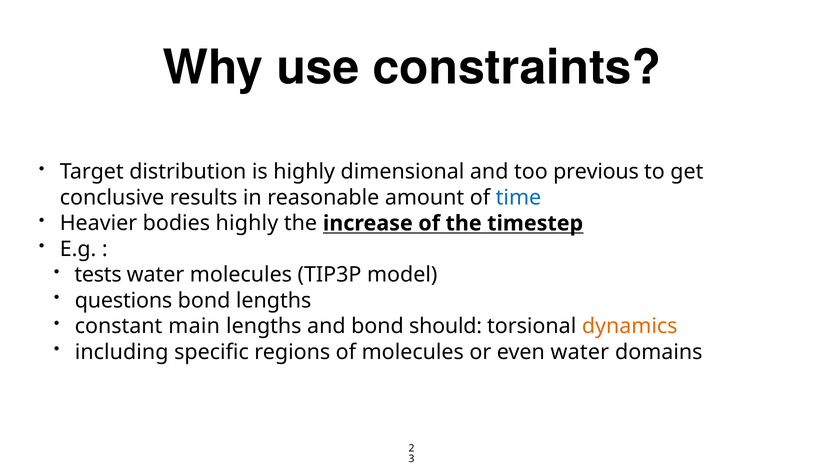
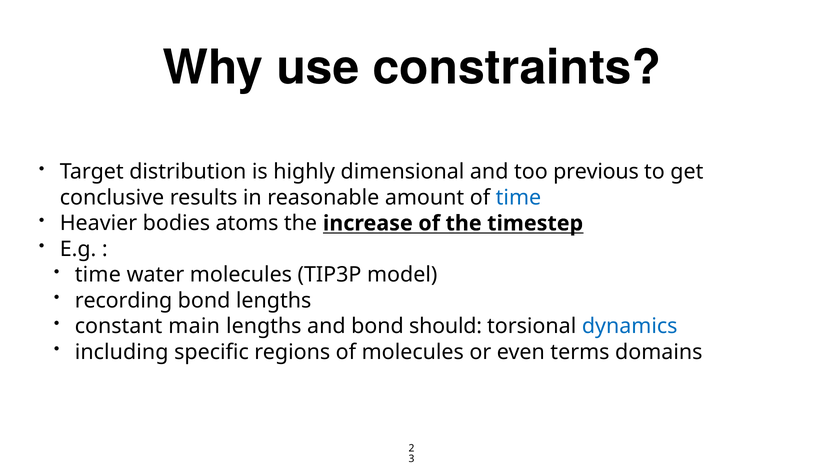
bodies highly: highly -> atoms (247, 224)
tests: tests -> time (98, 275)
questions: questions -> recording (124, 301)
dynamics colour: orange -> blue (630, 327)
even water: water -> terms (580, 352)
